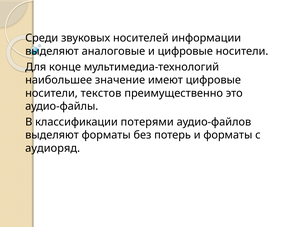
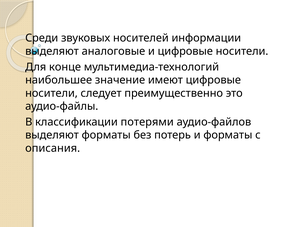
текстов: текстов -> следует (101, 93)
аудиоряд: аудиоряд -> описания (53, 148)
